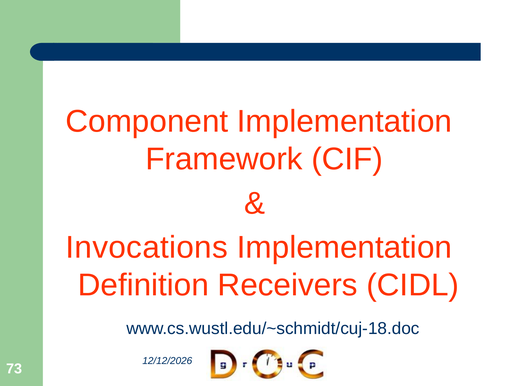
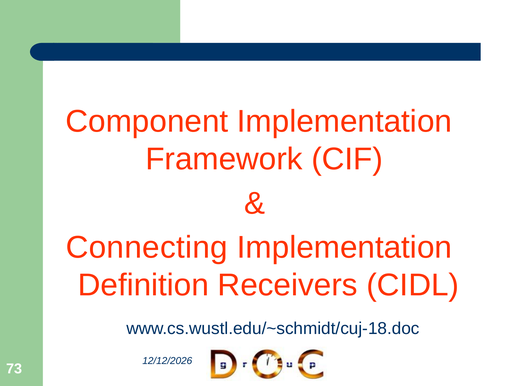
Invocations: Invocations -> Connecting (147, 247)
